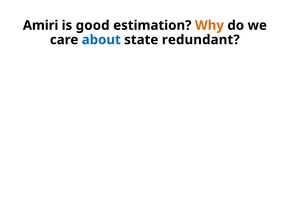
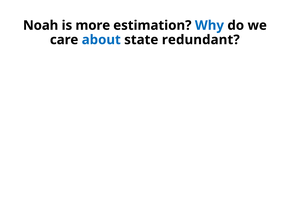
Amiri: Amiri -> Noah (41, 25)
good: good -> more (93, 25)
Why colour: orange -> blue (209, 25)
